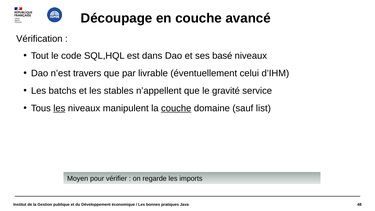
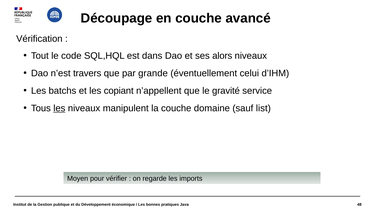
basé: basé -> alors (222, 56)
livrable: livrable -> grande (153, 73)
stables: stables -> copiant (119, 91)
couche underline: present -> none (176, 108)
